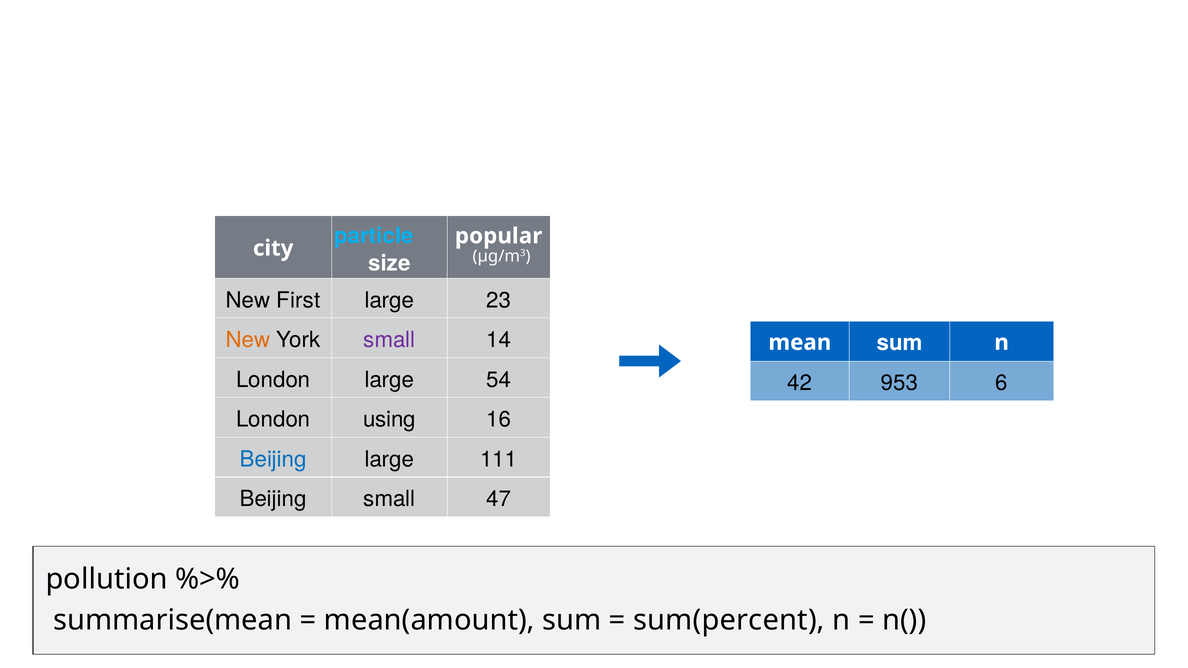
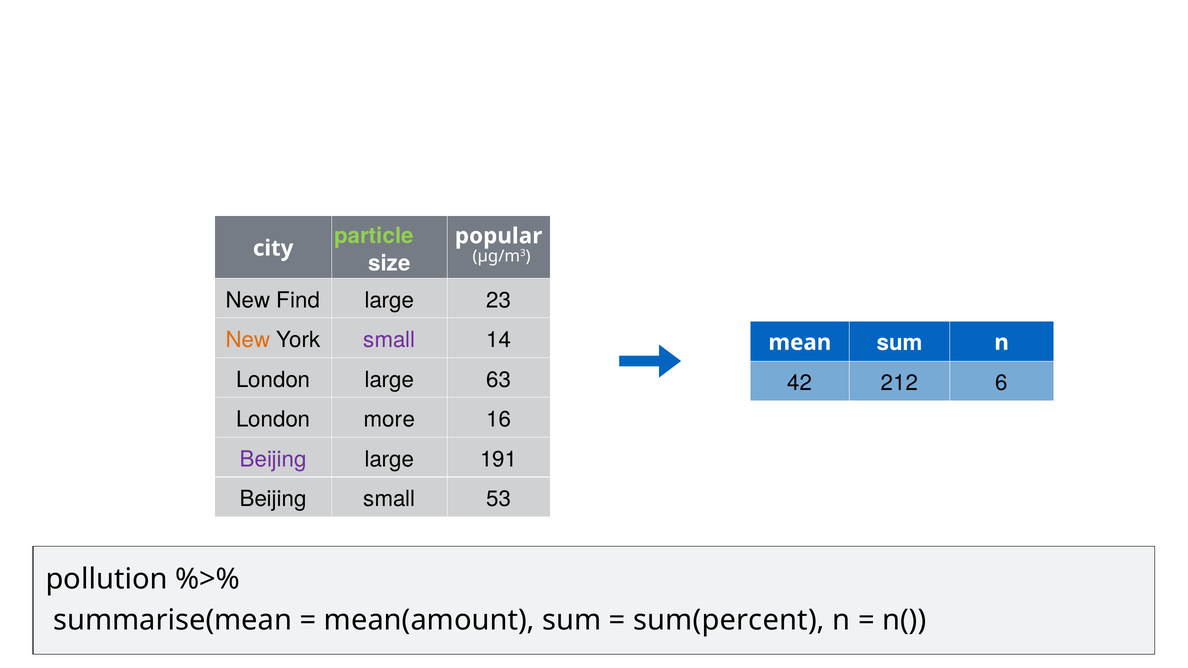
particle colour: light blue -> light green (374, 236)
First: First -> Find (298, 300)
54: 54 -> 63 (499, 380)
953: 953 -> 212 (900, 383)
using: using -> more (389, 420)
Beijing colour: blue -> purple (273, 460)
111: 111 -> 191 (499, 460)
47: 47 -> 53 (499, 499)
